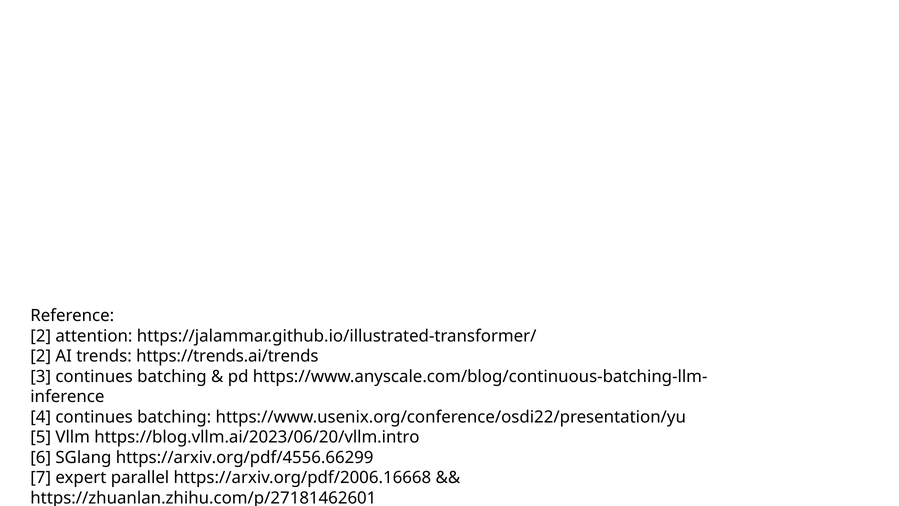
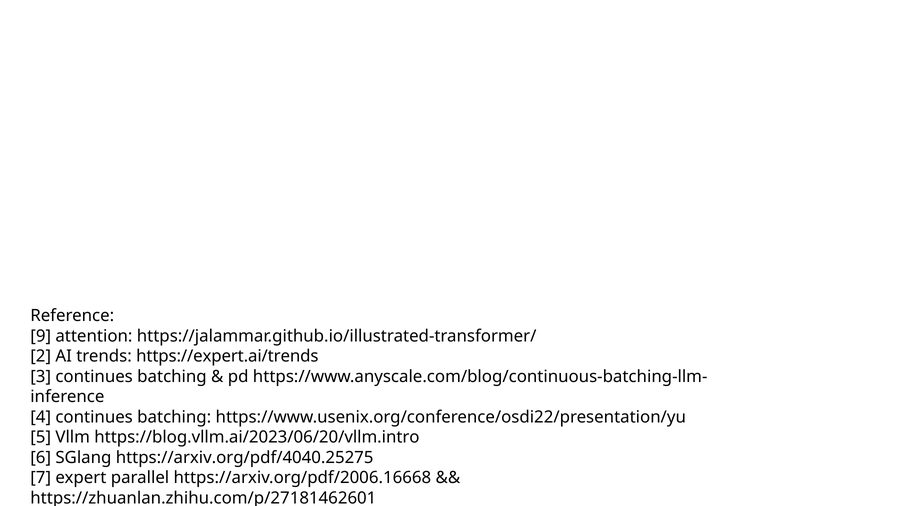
2: 2 -> 9 (41, 336)
https://trends.ai/trends: https://trends.ai/trends -> https://expert.ai/trends (227, 356)
https://arxiv.org/pdf/4556.66299: https://arxiv.org/pdf/4556.66299 -> https://arxiv.org/pdf/4040.25275 (245, 457)
